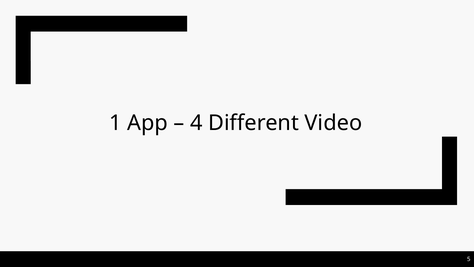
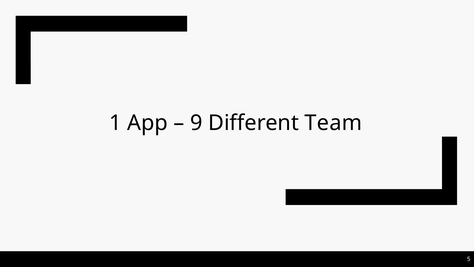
4: 4 -> 9 (196, 123)
Video: Video -> Team (333, 123)
